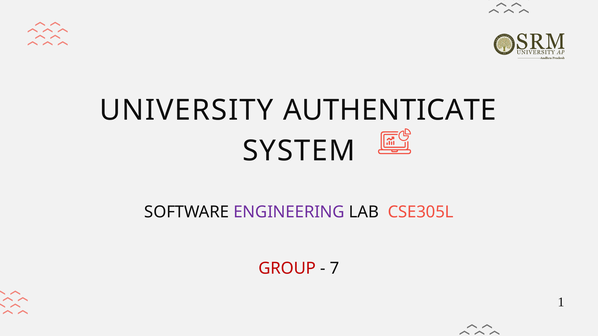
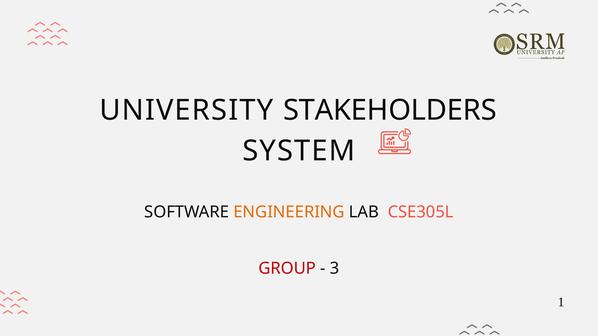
AUTHENTICATE: AUTHENTICATE -> STAKEHOLDERS (390, 111)
ENGINEERING colour: purple -> orange (289, 212)
7: 7 -> 3 (335, 269)
